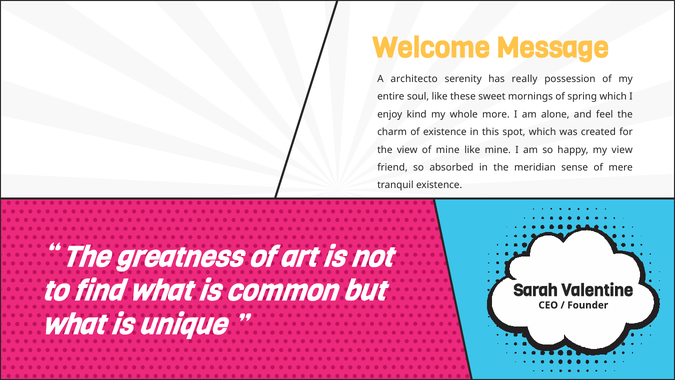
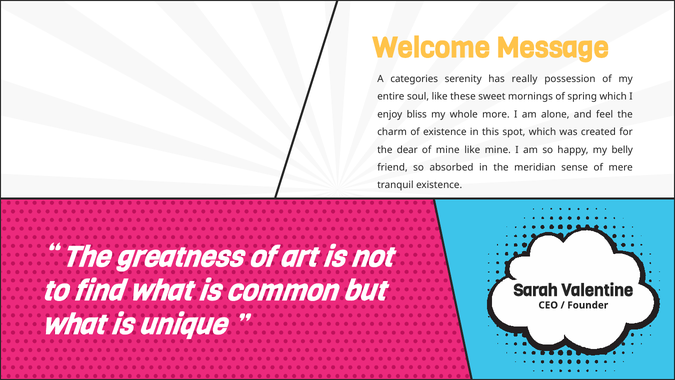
architecto: architecto -> categories (414, 79)
kind: kind -> bliss (417, 114)
the view: view -> dear (407, 150)
my view: view -> belly (622, 150)
